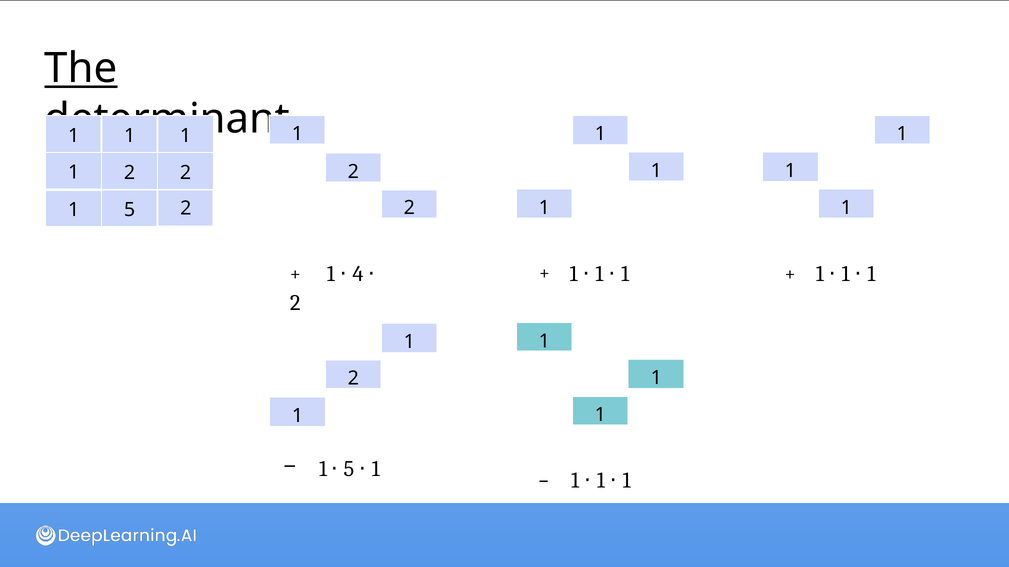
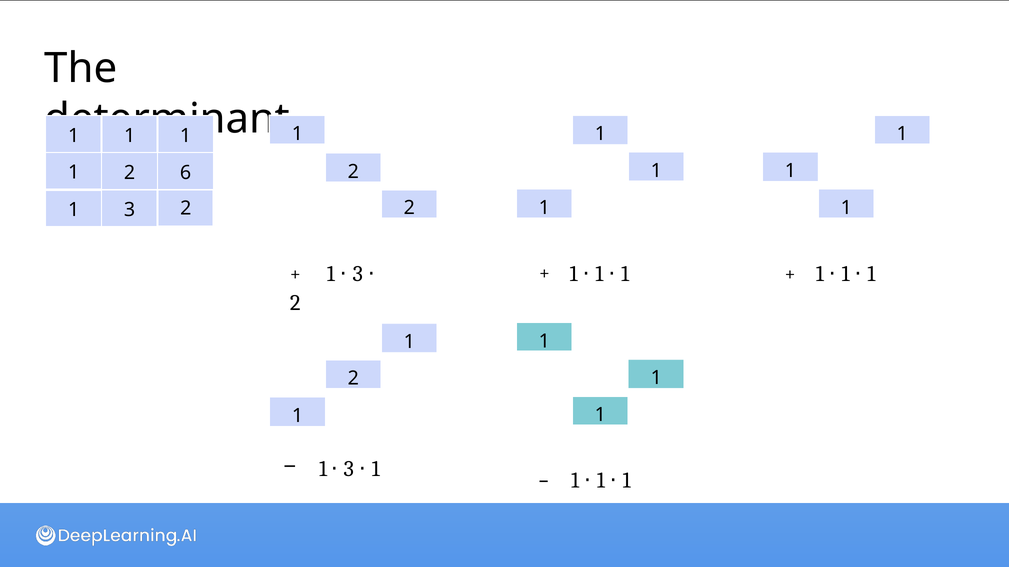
The underline: present -> none (81, 69)
2: 2 -> 6 (186, 173)
1 5: 5 -> 3 (130, 210)
4: 4 -> 3 (358, 274)
5: 5 -> 3 (349, 469)
